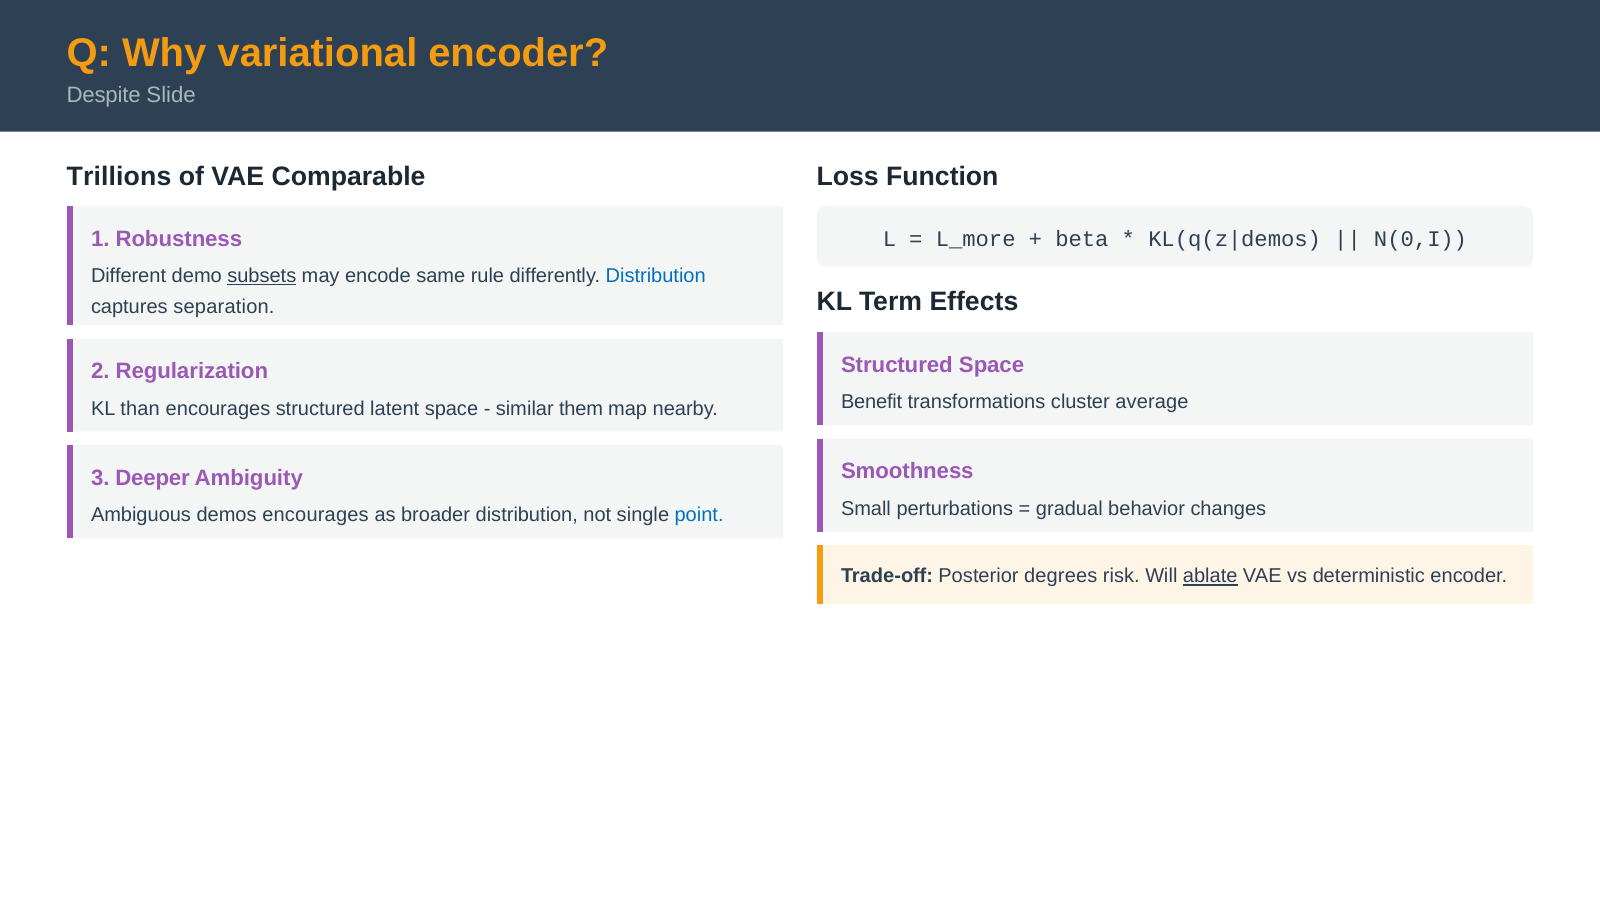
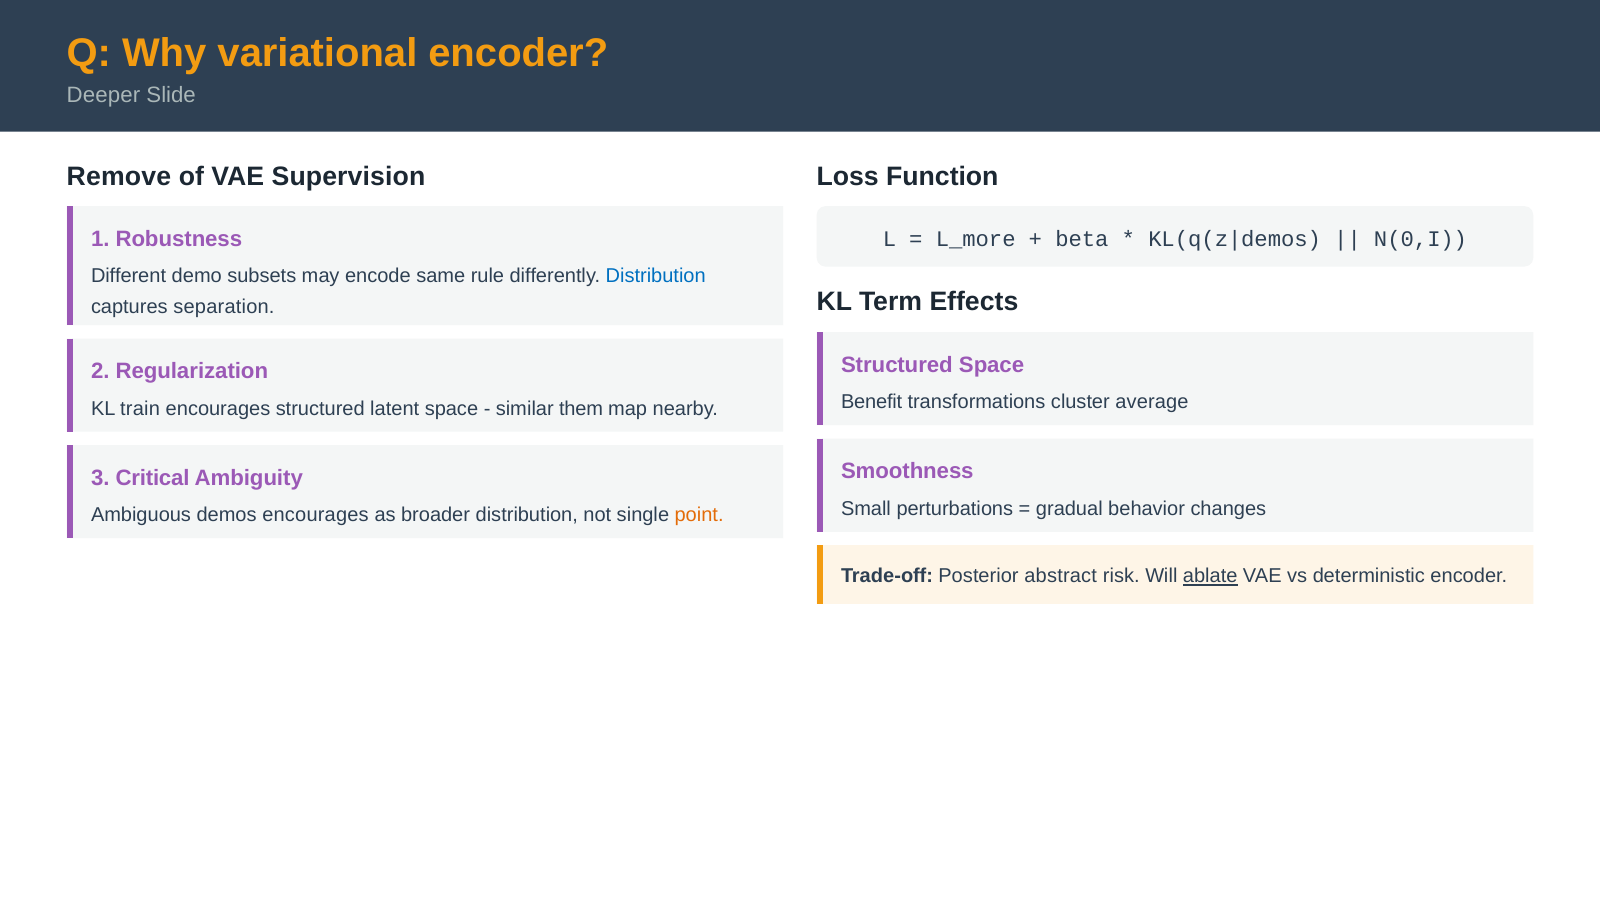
Despite: Despite -> Deeper (103, 95)
Trillions: Trillions -> Remove (119, 176)
Comparable: Comparable -> Supervision (348, 176)
subsets underline: present -> none (262, 276)
than: than -> train (140, 409)
Deeper: Deeper -> Critical (153, 478)
point colour: blue -> orange (699, 515)
degrees: degrees -> abstract (1061, 576)
